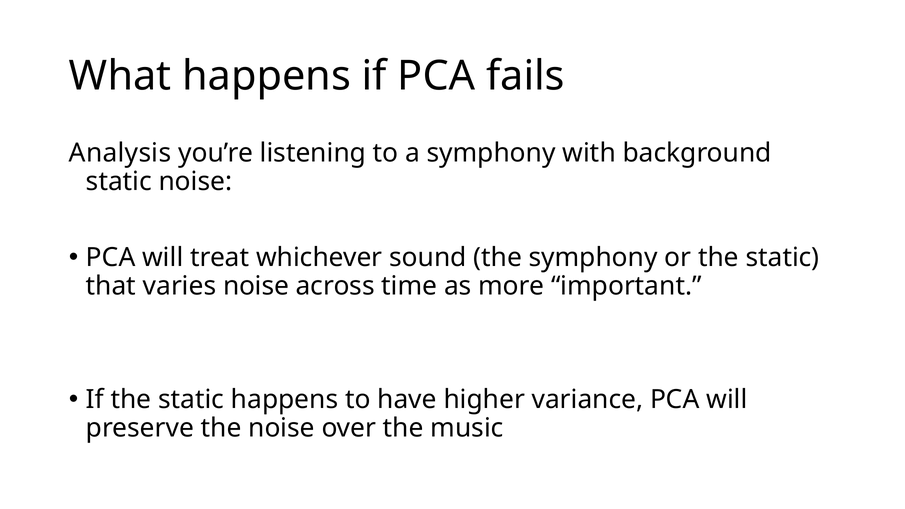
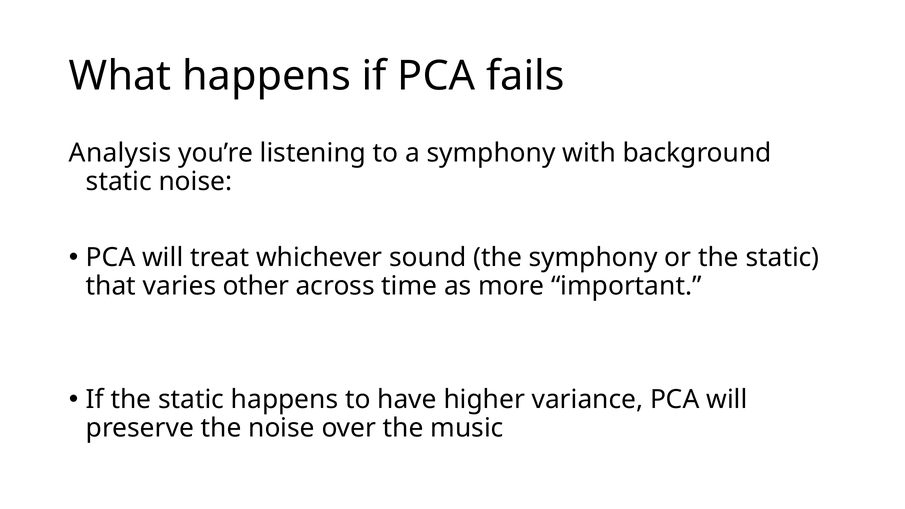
varies noise: noise -> other (256, 286)
